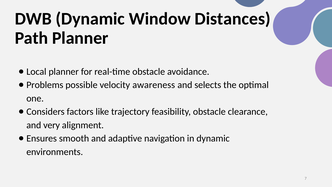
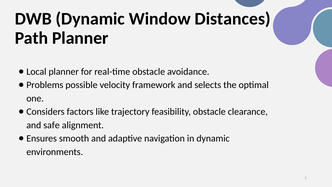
awareness: awareness -> framework (154, 85)
very: very -> safe (52, 125)
